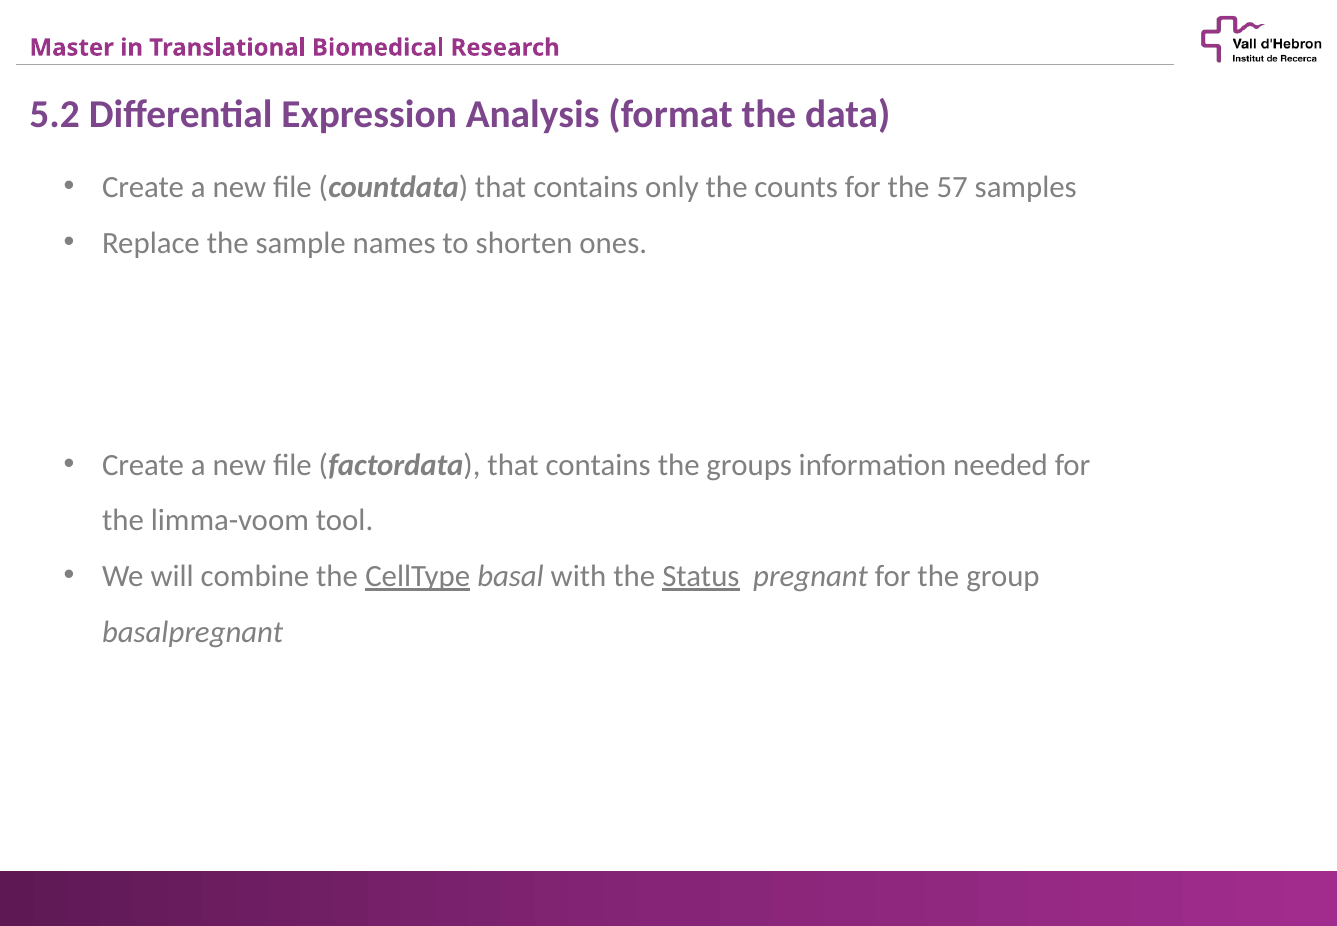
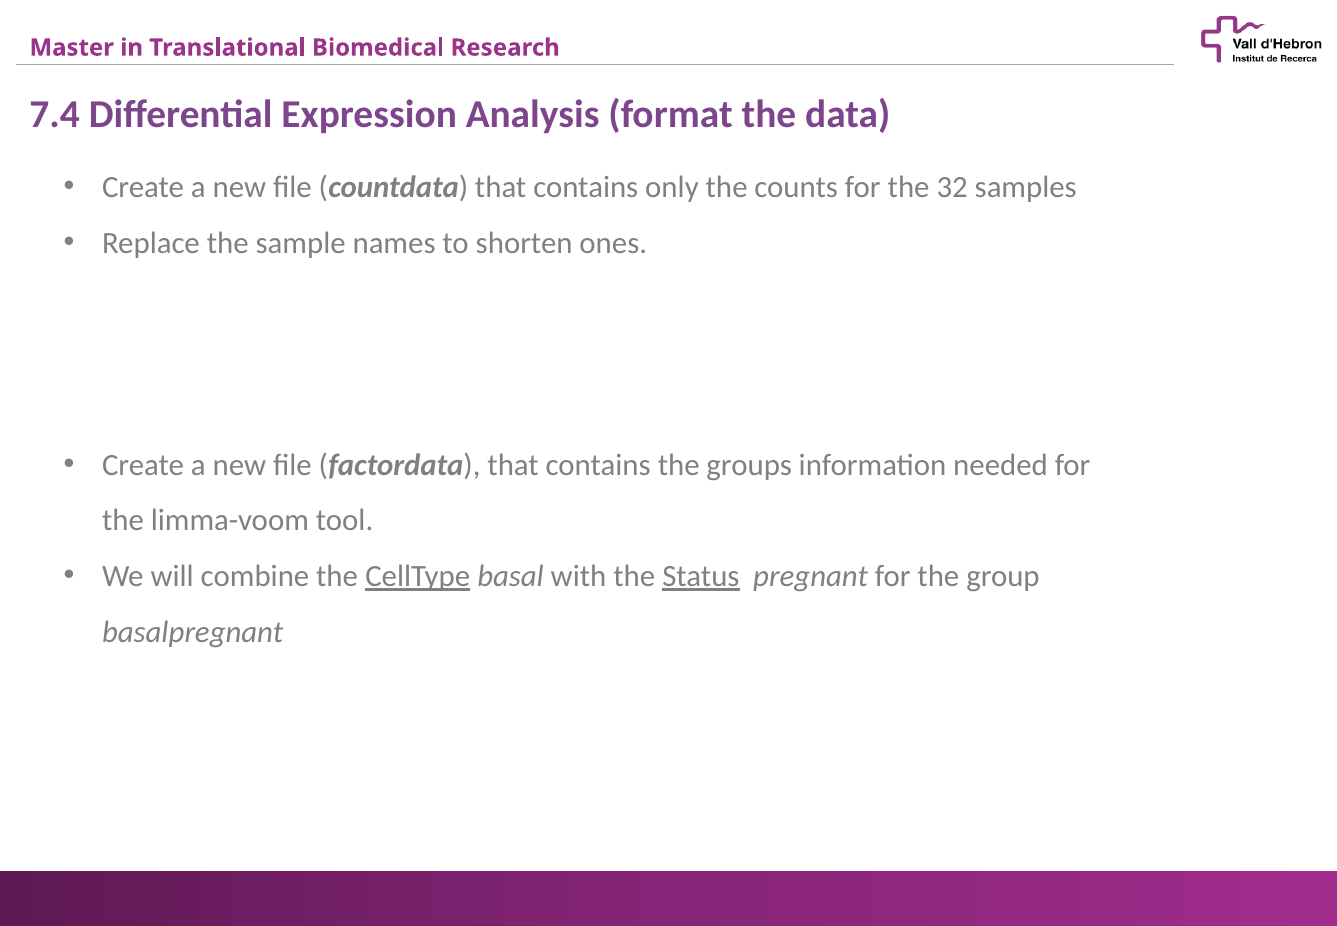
5.2: 5.2 -> 7.4 (55, 114)
57: 57 -> 32 (952, 187)
